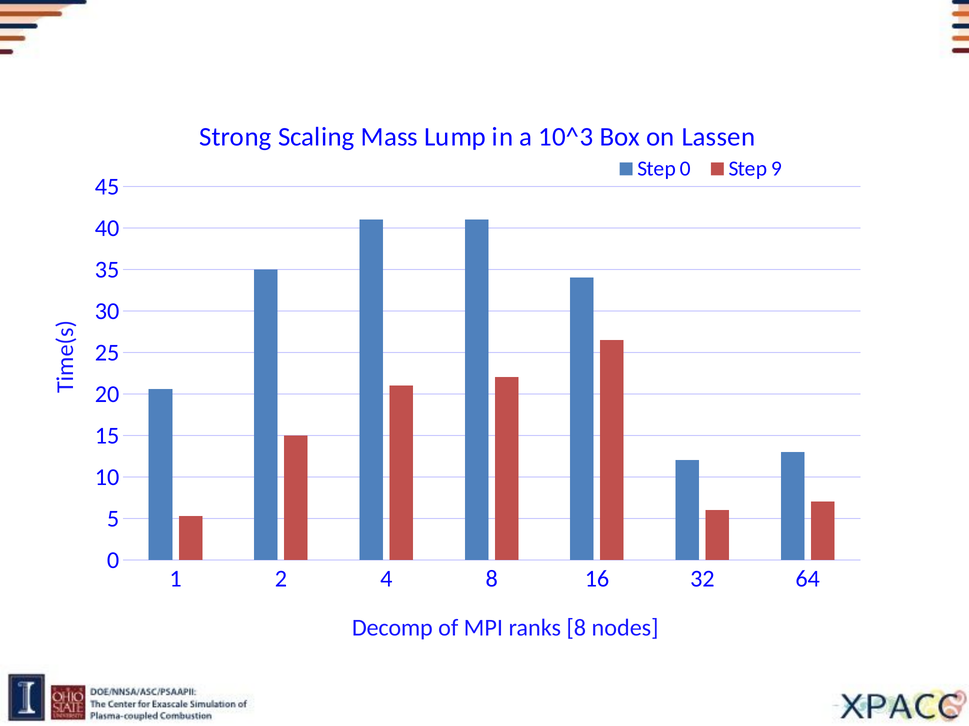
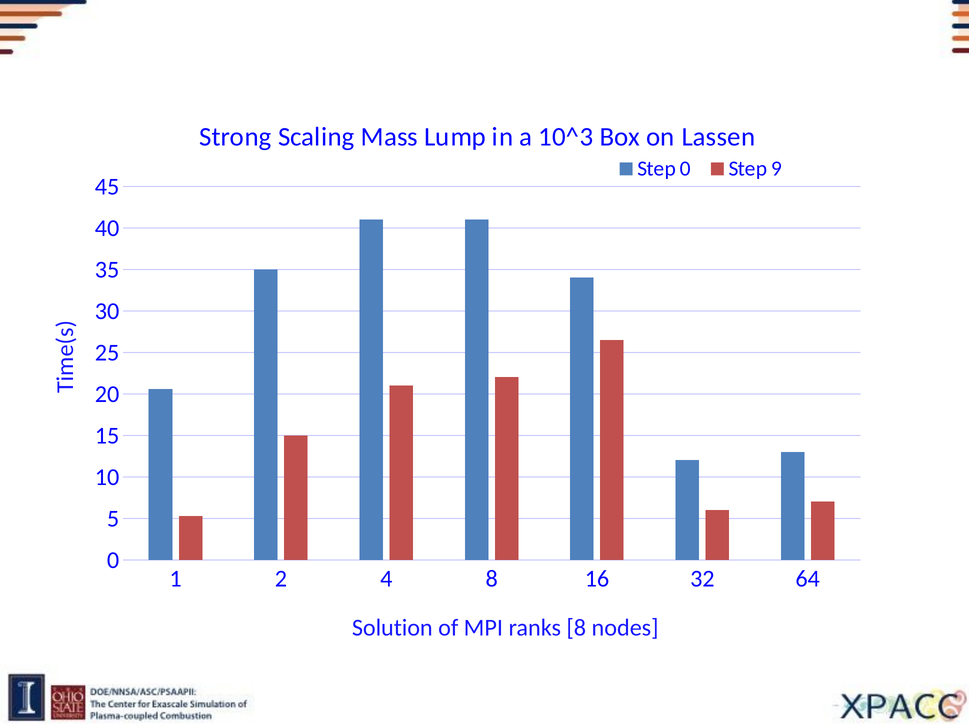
Decomp: Decomp -> Solution (392, 628)
